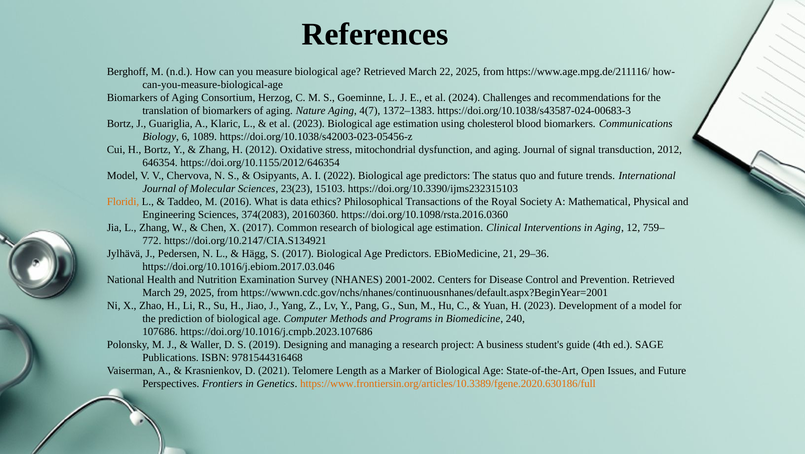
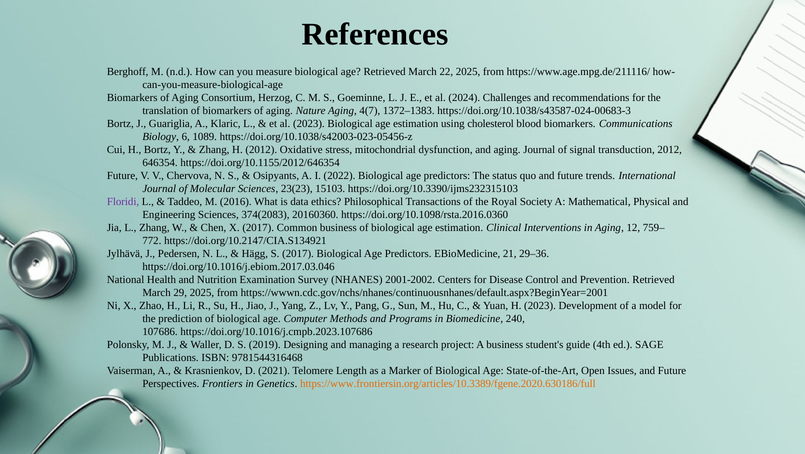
Model: Model -> Future (122, 176)
Floridi colour: orange -> purple (123, 202)
Common research: research -> business (338, 228)
